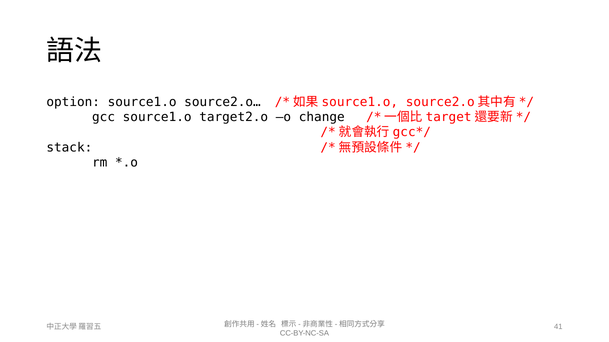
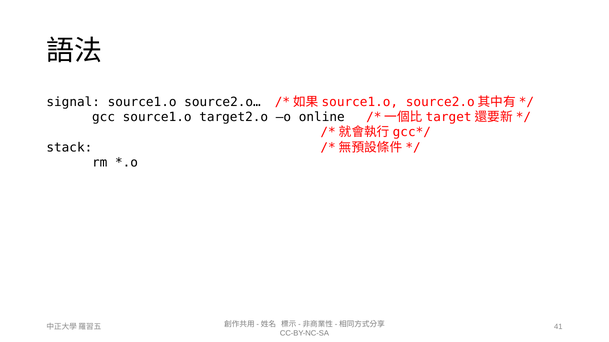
option: option -> signal (73, 102)
change: change -> online (322, 117)
